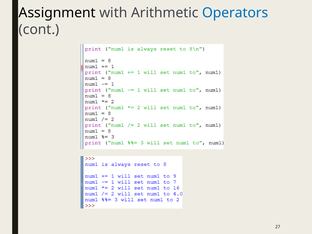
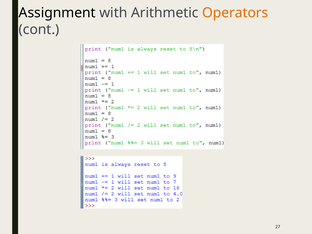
Operators colour: blue -> orange (235, 13)
